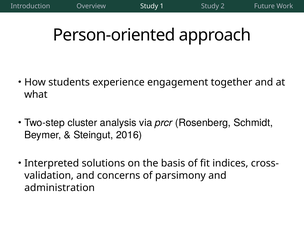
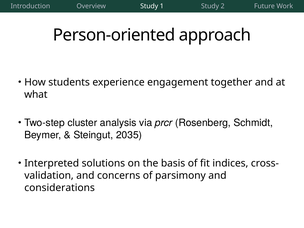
2016: 2016 -> 2035 (129, 135)
administration: administration -> considerations (60, 188)
